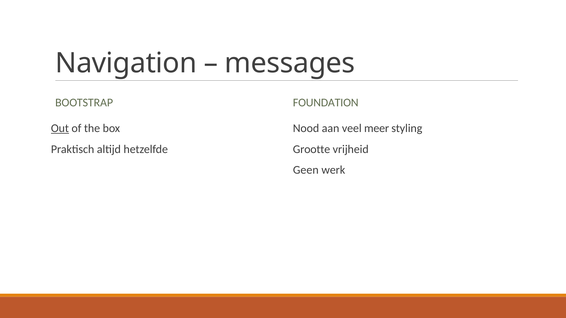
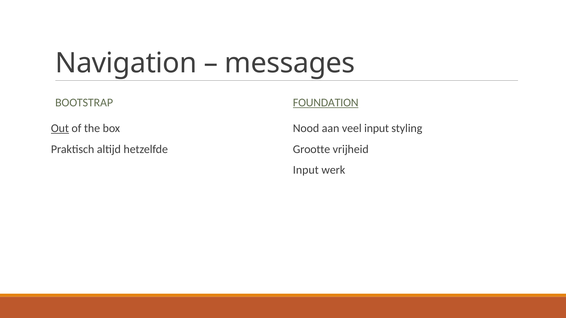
FOUNDATION underline: none -> present (326, 103)
veel meer: meer -> input (377, 128)
Geen: Geen -> Input (306, 170)
